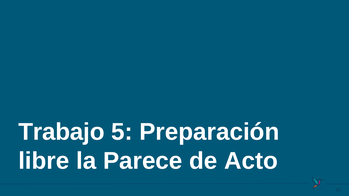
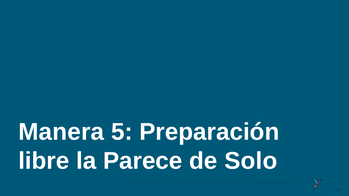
Trabajo: Trabajo -> Manera (61, 132)
Acto: Acto -> Solo (251, 161)
